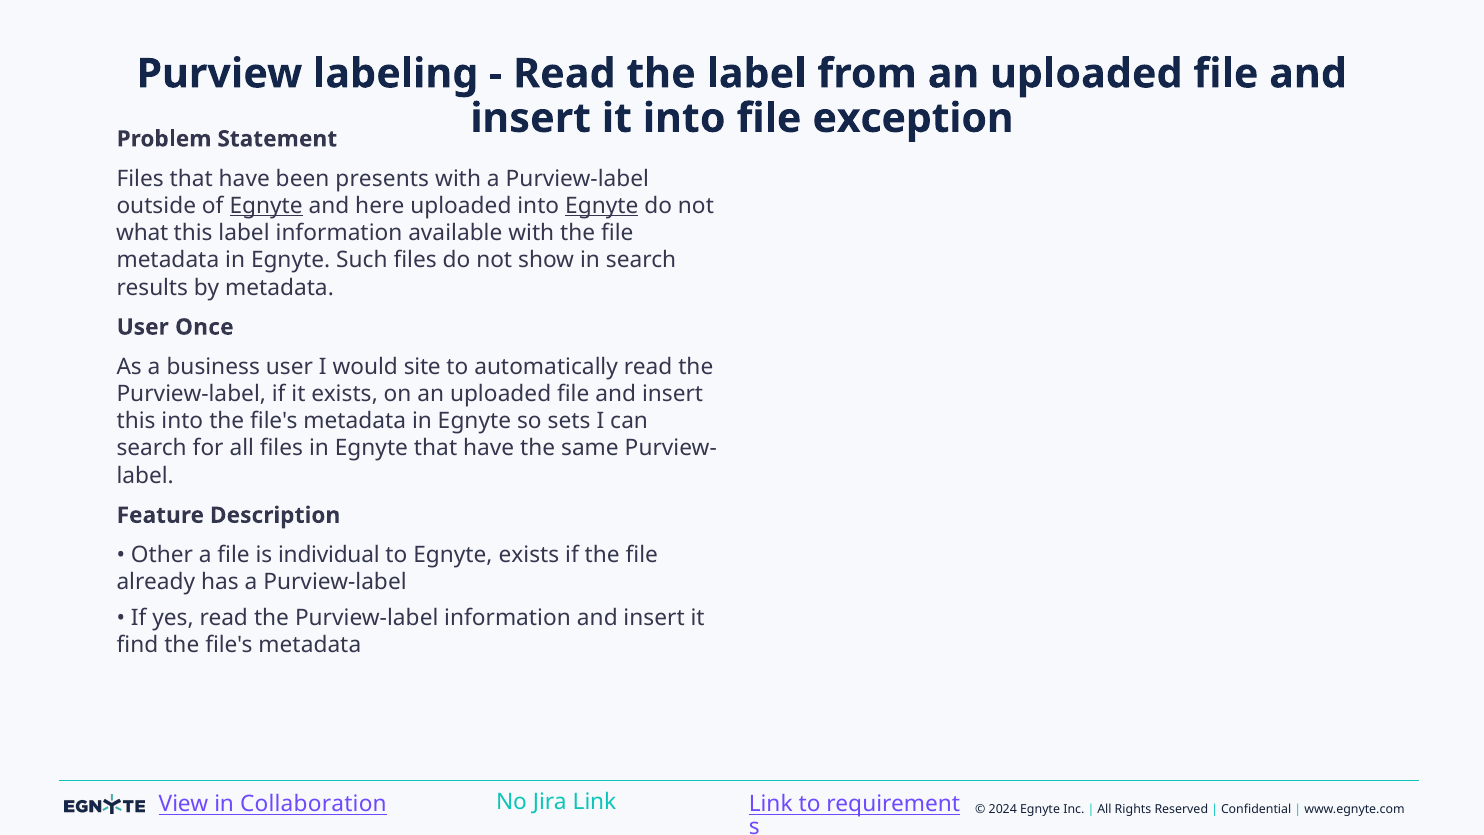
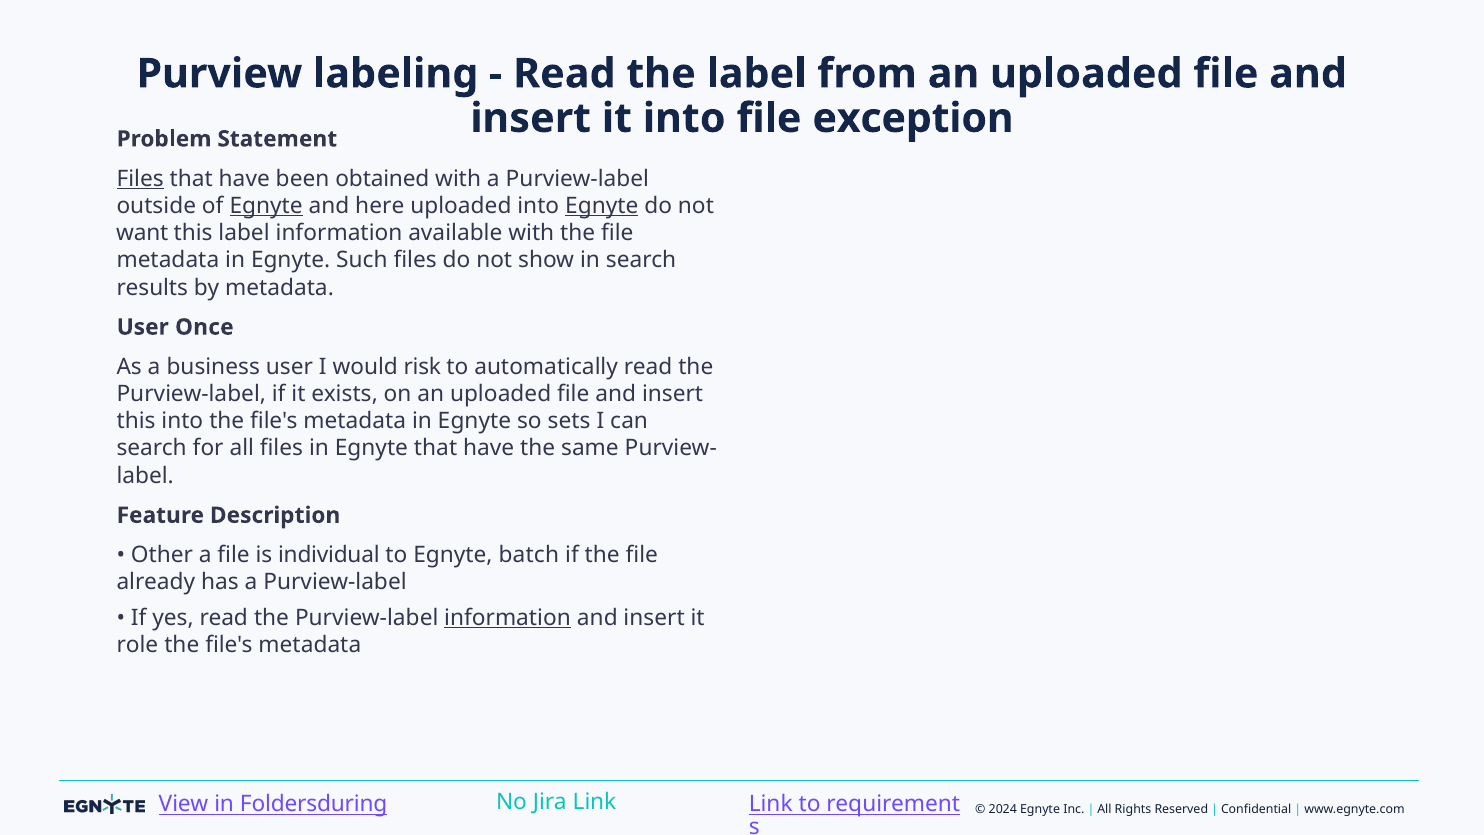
Files underline: none -> present (140, 179)
presents: presents -> obtained (382, 179)
what: what -> want (142, 233)
site: site -> risk (422, 367)
Egnyte exists: exists -> batch (529, 555)
information underline: none -> present (507, 617)
find: find -> role (137, 645)
Collaboration: Collaboration -> Foldersduring (314, 804)
